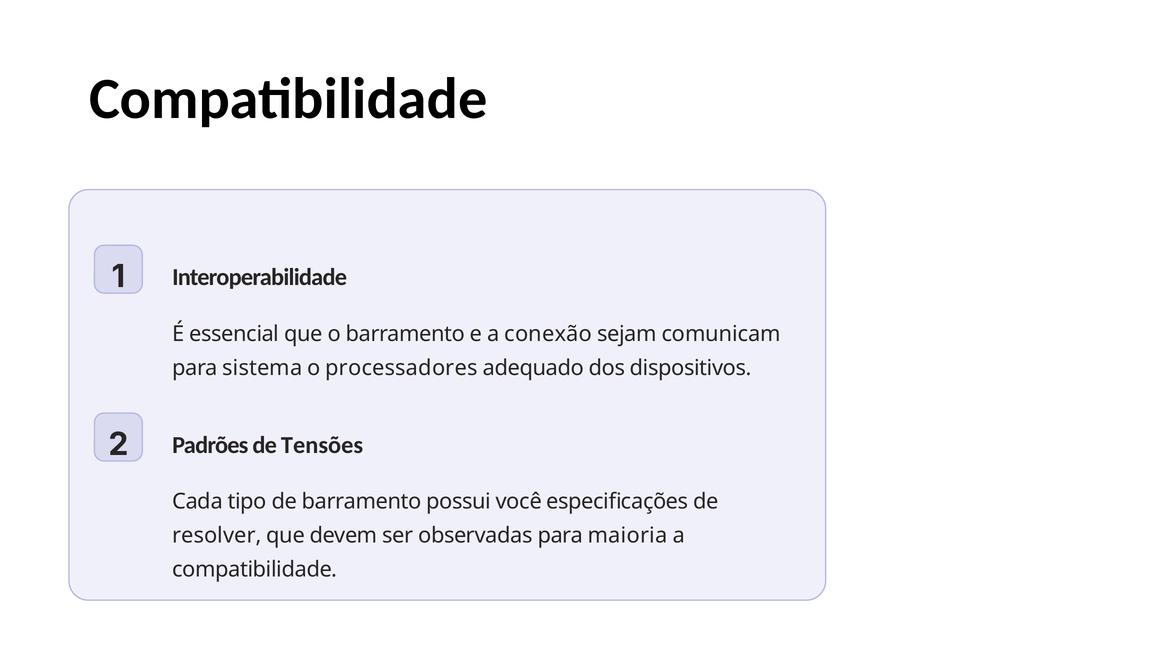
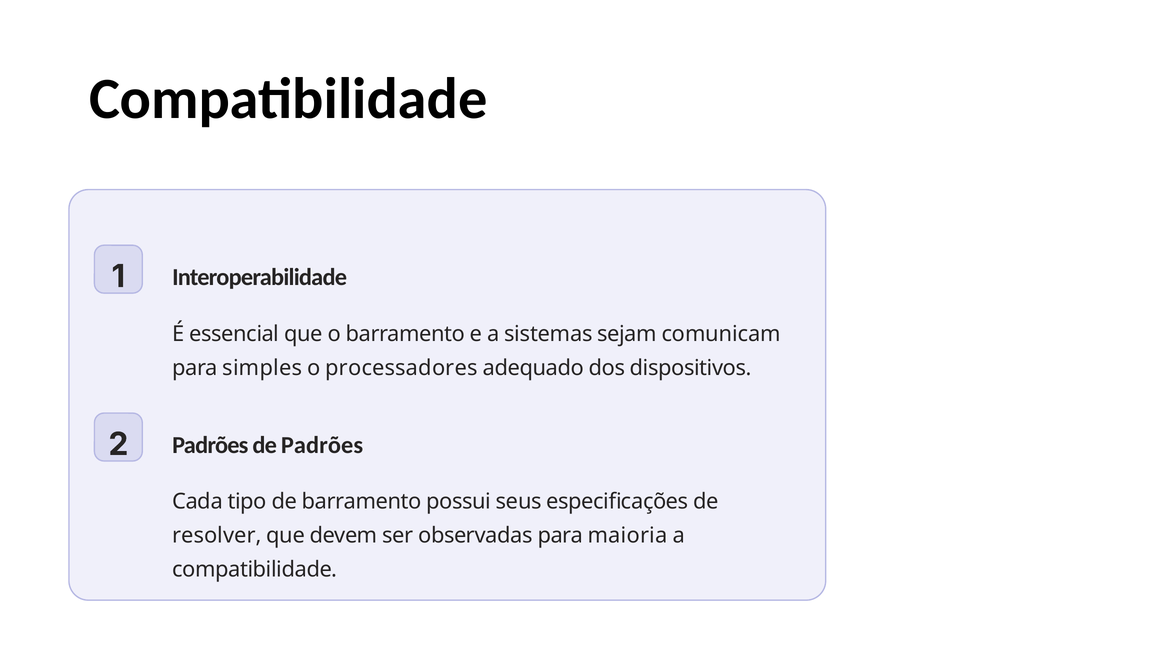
conexão: conexão -> sistemas (548, 334)
sistema: sistema -> simples (262, 368)
de Tensões: Tensões -> Padrões (322, 445)
você: você -> seus (519, 502)
